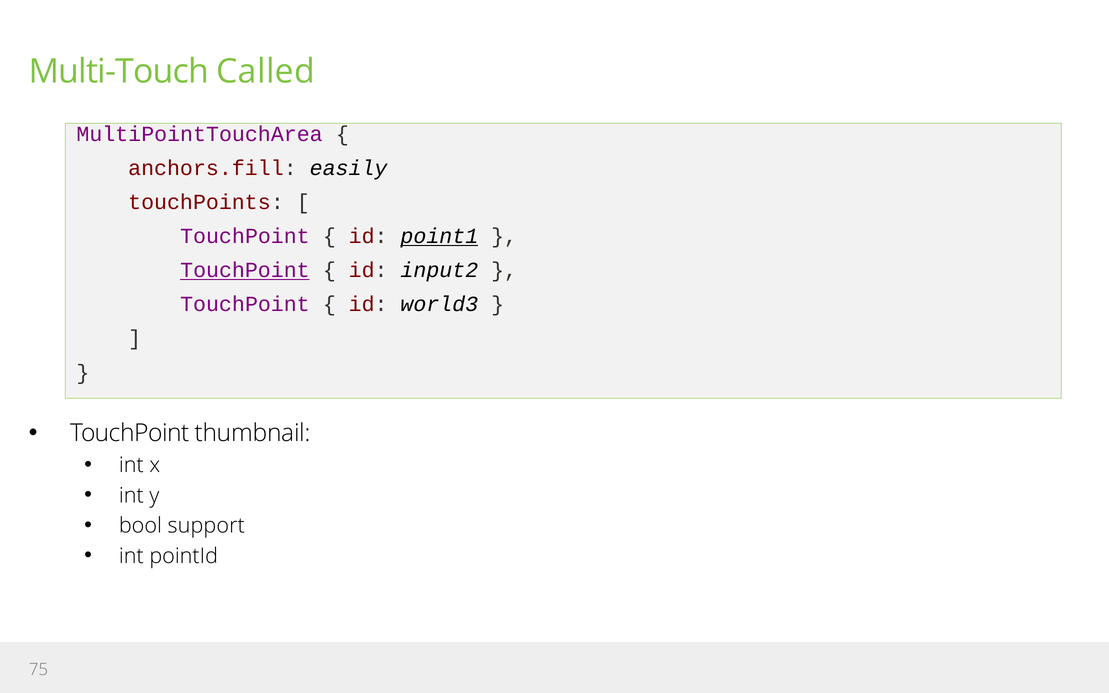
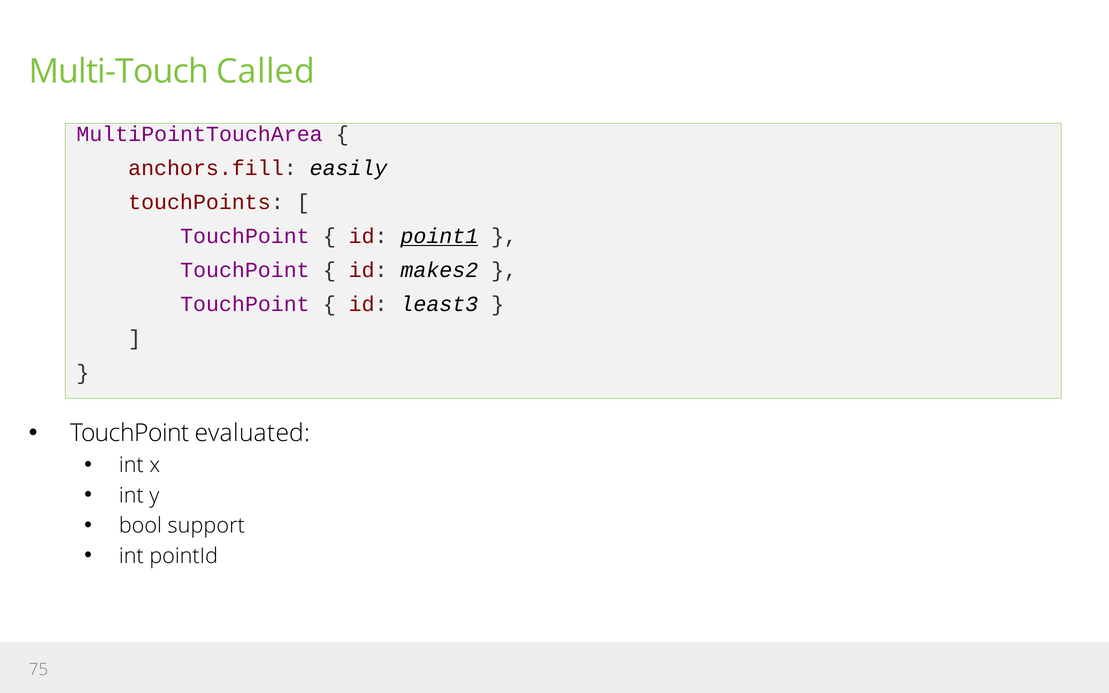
TouchPoint underline: present -> none (245, 270)
input2: input2 -> makes2 (439, 270)
world3: world3 -> least3 (439, 304)
thumbnail: thumbnail -> evaluated (252, 433)
